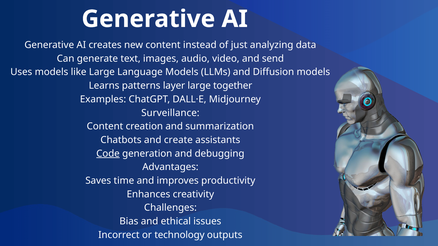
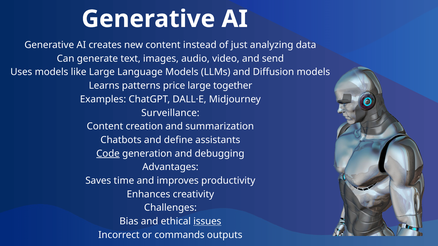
layer: layer -> price (174, 86)
create: create -> define (178, 140)
issues underline: none -> present (207, 222)
technology: technology -> commands (179, 235)
